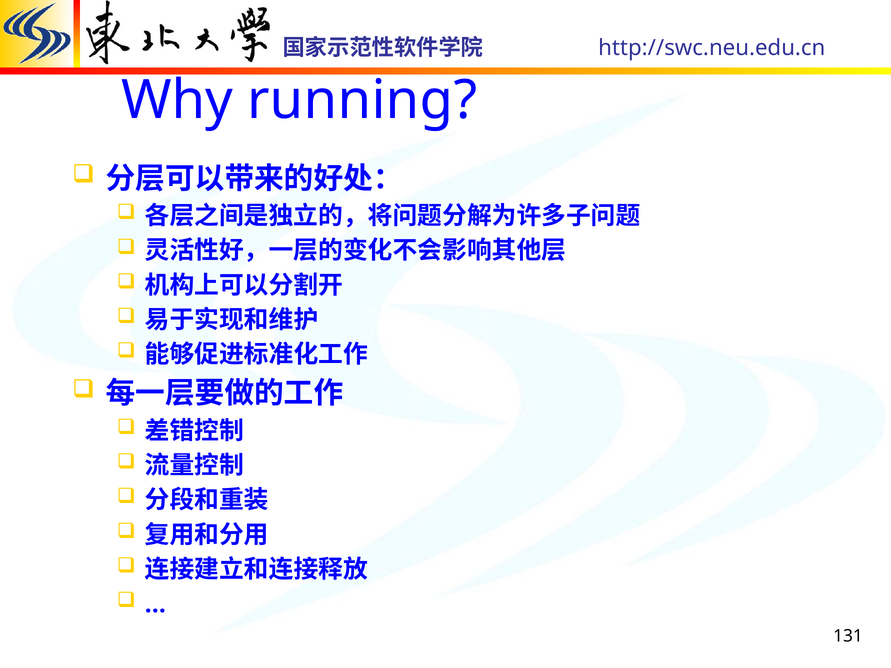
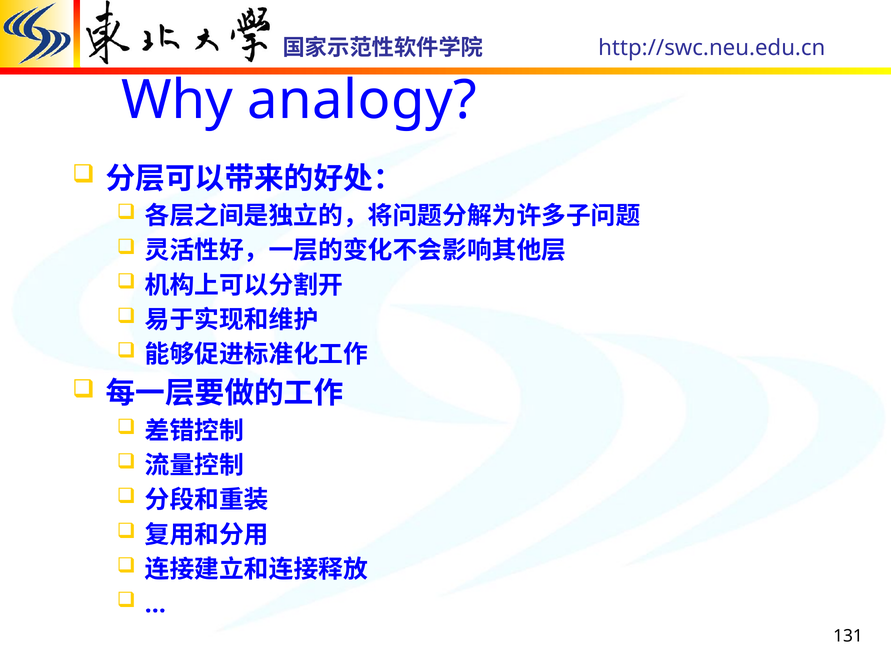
running: running -> analogy (362, 100)
